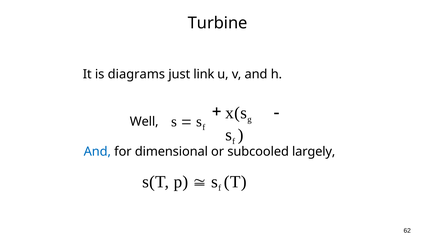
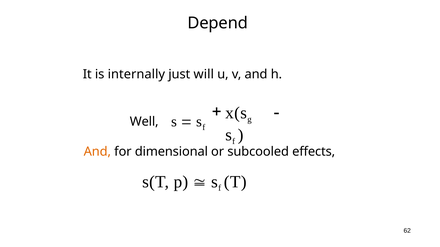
Turbine: Turbine -> Depend (218, 23)
diagrams: diagrams -> internally (136, 74)
link: link -> will (204, 74)
And colour: blue -> orange (97, 152)
largely: largely -> effects (314, 152)
